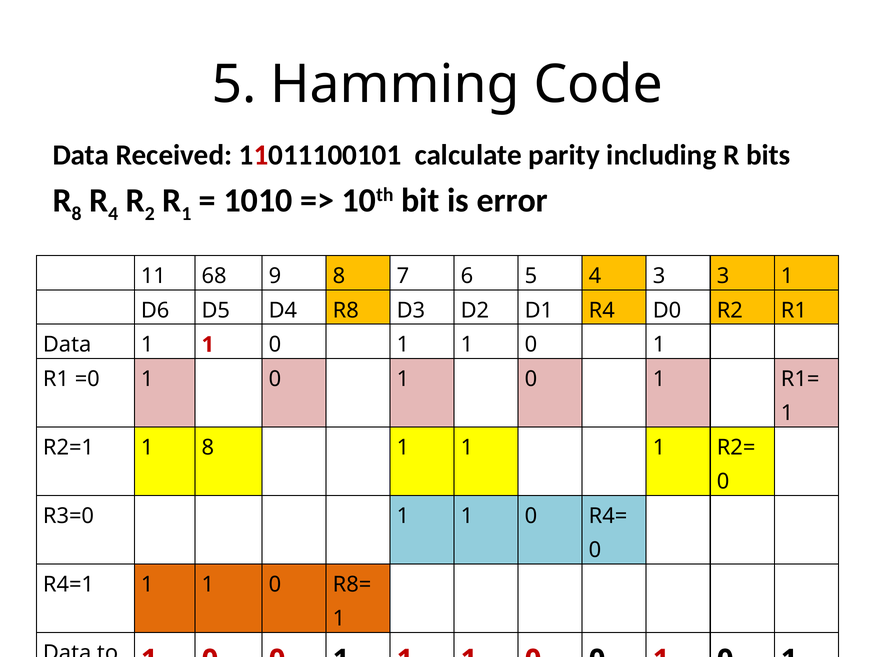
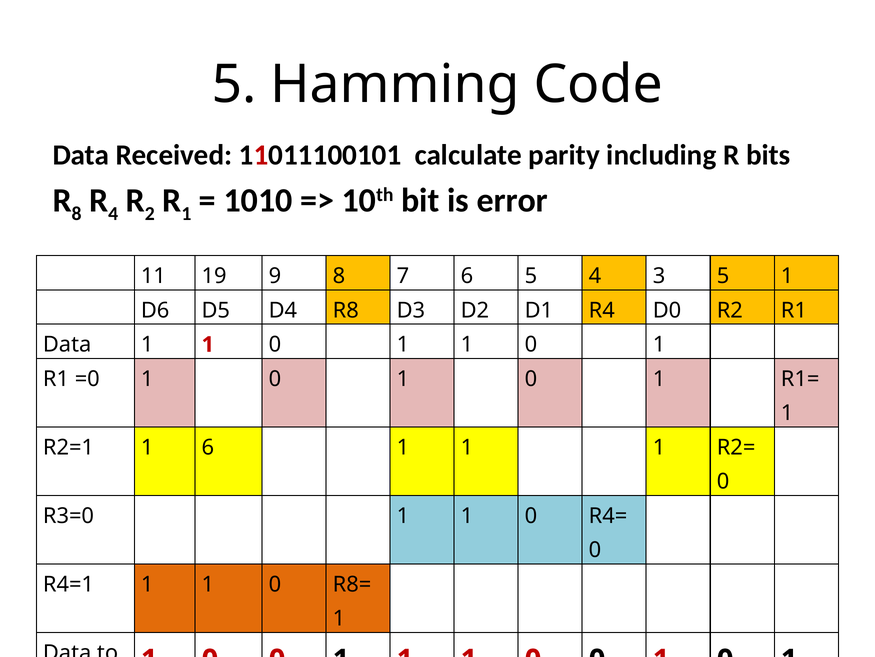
68: 68 -> 19 (214, 276)
3 3: 3 -> 5 (723, 276)
1 8: 8 -> 6 (208, 447)
